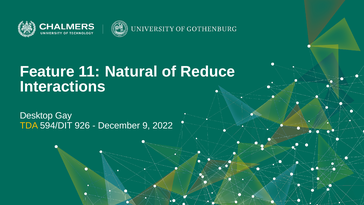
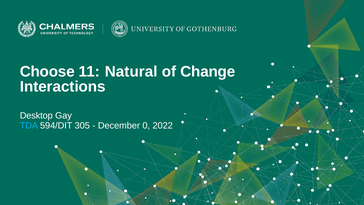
Feature: Feature -> Choose (47, 71)
Reduce: Reduce -> Change (208, 71)
TDA colour: yellow -> light blue (29, 125)
926: 926 -> 305 (82, 125)
9: 9 -> 0 (146, 125)
